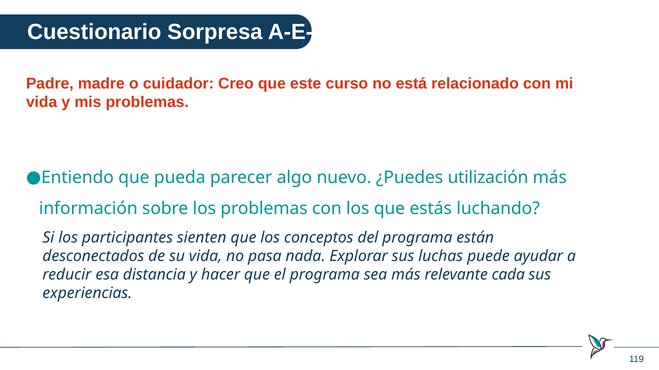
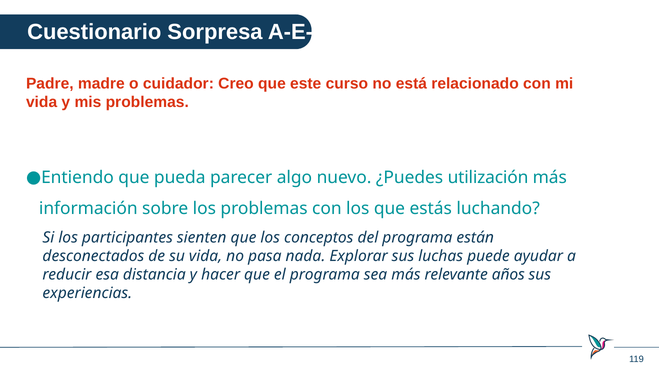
cada: cada -> años (508, 275)
